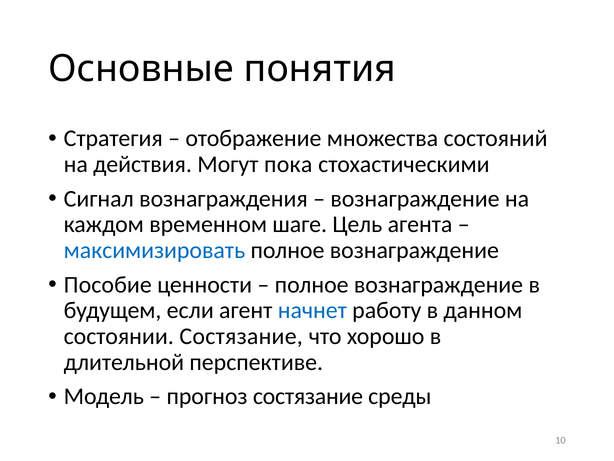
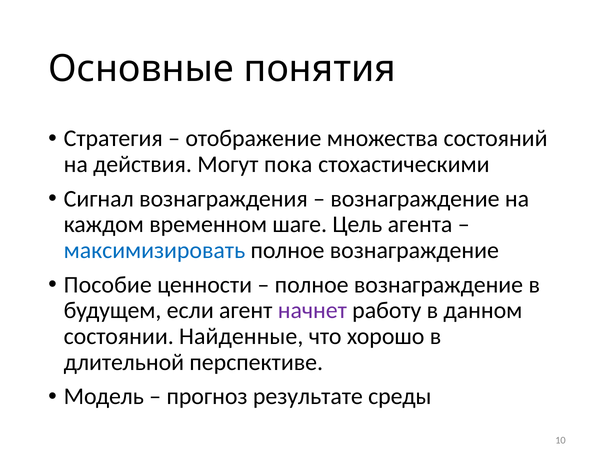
начнет colour: blue -> purple (312, 310)
состоянии Состязание: Состязание -> Найденные (241, 336)
прогноз состязание: состязание -> результате (308, 396)
